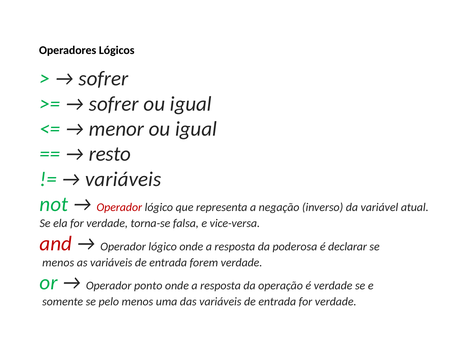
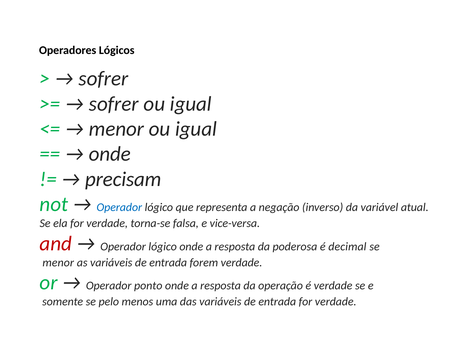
resto: resto -> onde (110, 154)
variáveis: variáveis -> precisam (123, 179)
Operador colour: red -> blue (119, 207)
declarar: declarar -> decimal (347, 247)
menos: menos -> menor (58, 263)
